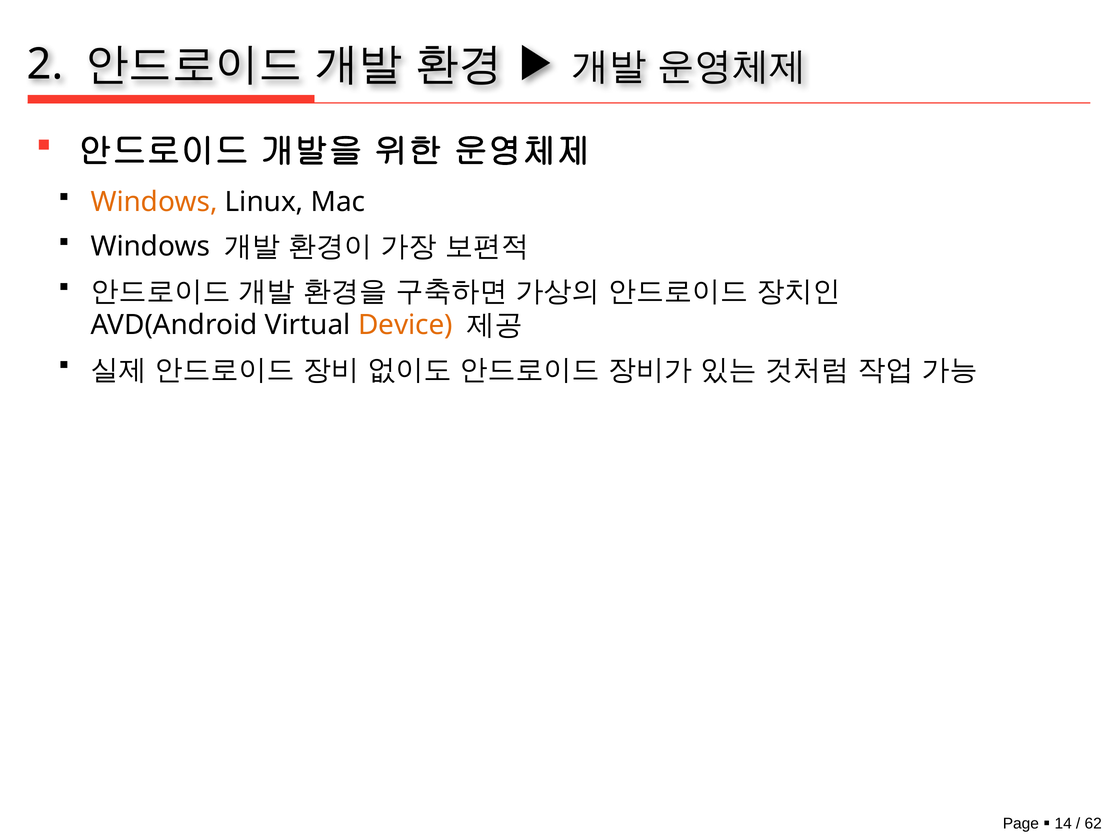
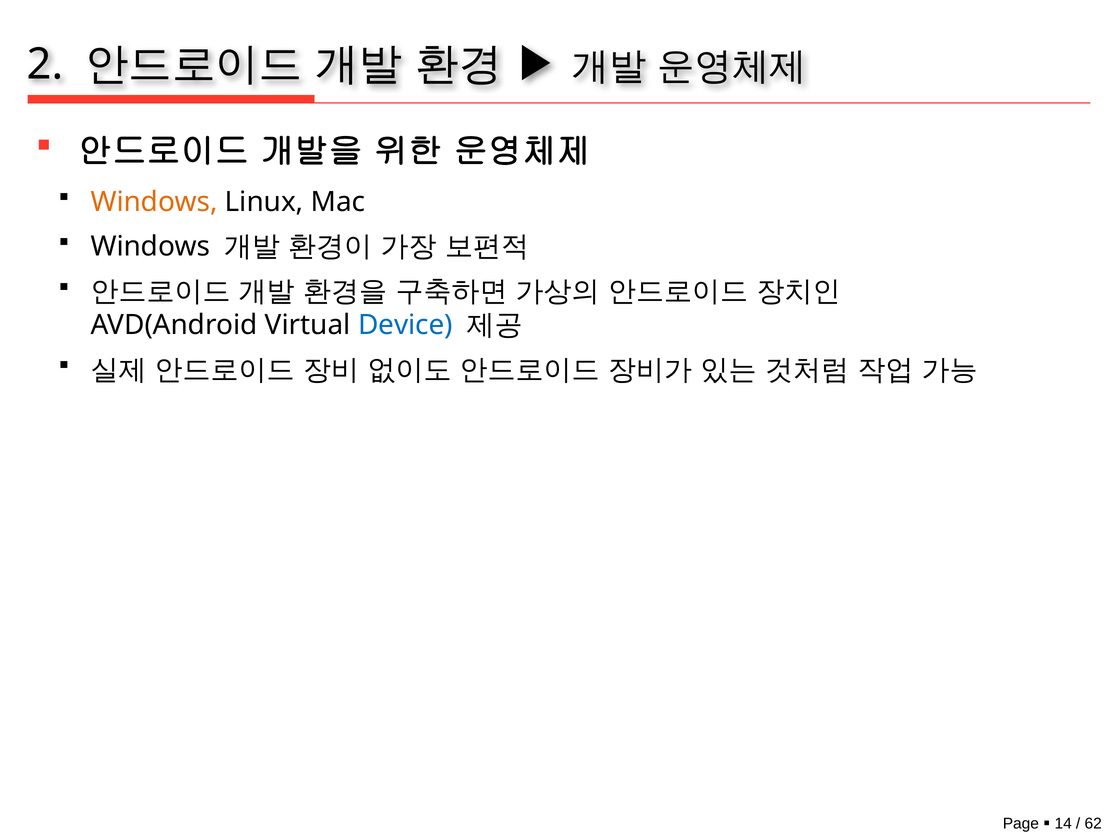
Device colour: orange -> blue (405, 325)
